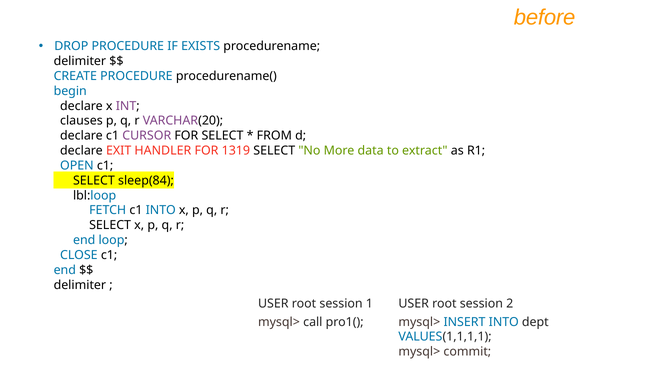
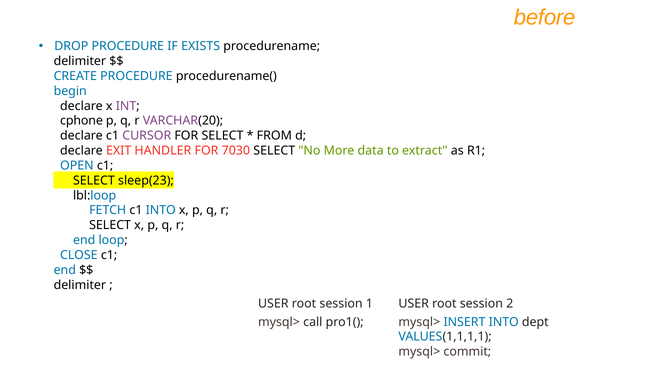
clauses: clauses -> cphone (81, 121)
1319: 1319 -> 7030 (236, 151)
sleep(84: sleep(84 -> sleep(23 (146, 181)
